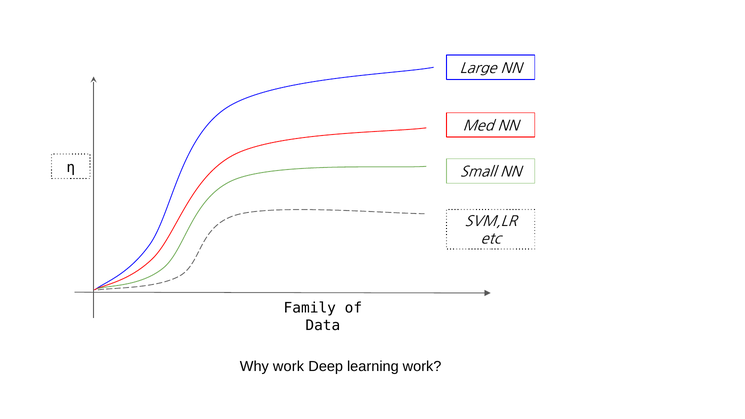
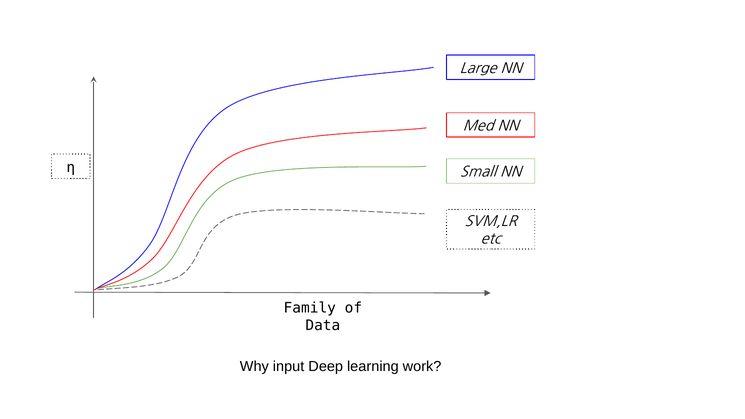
Why work: work -> input (289, 367)
